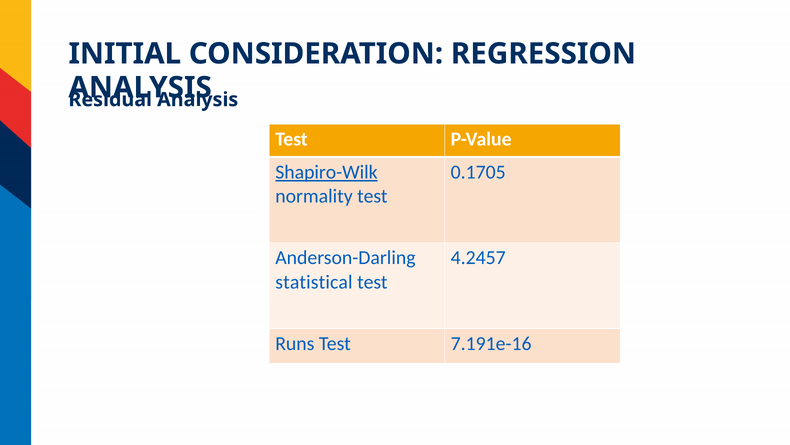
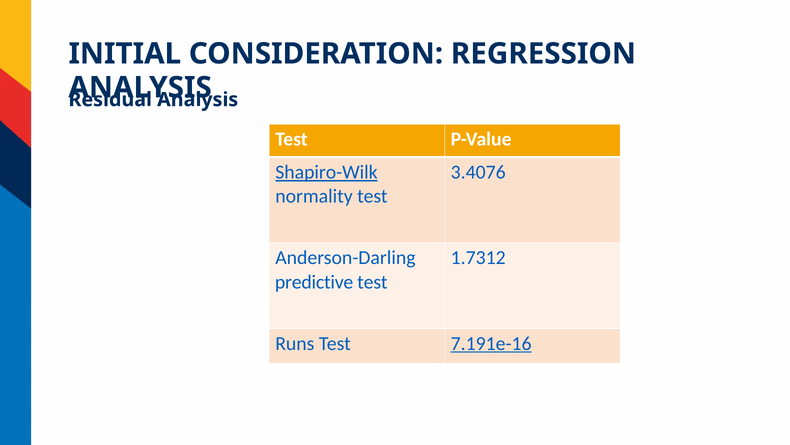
0.1705: 0.1705 -> 3.4076 (478, 172)
4.2457: 4.2457 -> 1.7312 (478, 258)
statistical: statistical -> predictive (314, 282)
7.191e-16 underline: none -> present (491, 343)
